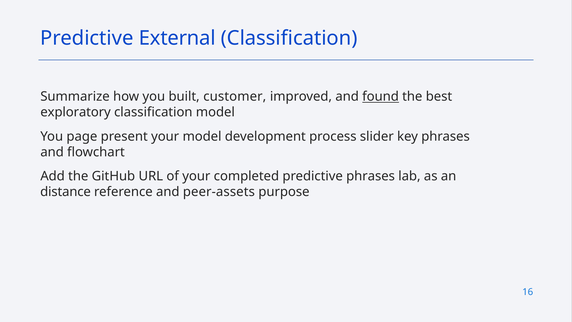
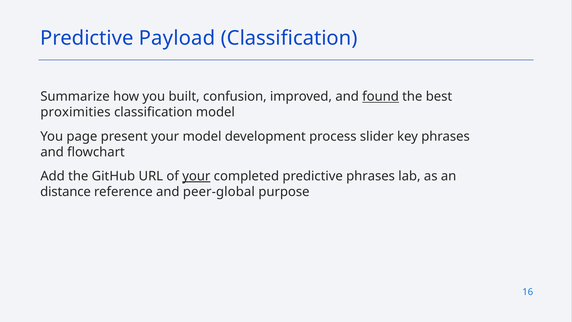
External: External -> Payload (177, 38)
customer: customer -> confusion (235, 97)
exploratory: exploratory -> proximities (75, 112)
your underline: none -> present (196, 176)
peer-assets: peer-assets -> peer-global (219, 192)
